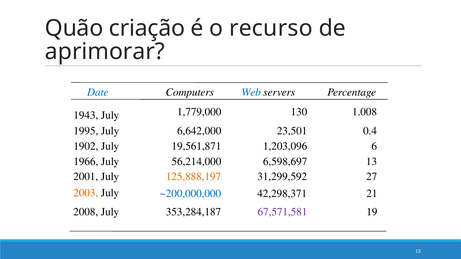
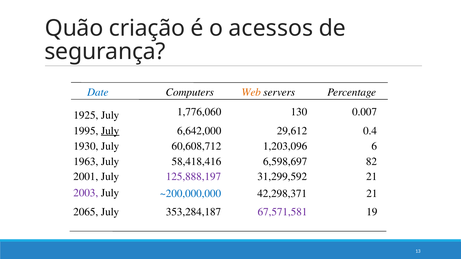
recurso: recurso -> acessos (271, 28)
aprimorar: aprimorar -> segurança (105, 52)
Web colour: blue -> orange (251, 92)
1943: 1943 -> 1925 (86, 115)
1,779,000: 1,779,000 -> 1,776,060 (199, 112)
1.008: 1.008 -> 0.007 (365, 112)
July underline: none -> present (110, 131)
23,501: 23,501 -> 29,612 (292, 131)
1902: 1902 -> 1930 (86, 146)
19,561,871: 19,561,871 -> 60,608,712 (196, 146)
1966: 1966 -> 1963 (86, 162)
56,214,000: 56,214,000 -> 58,418,416 (196, 162)
6,598,697 13: 13 -> 82 (371, 162)
125,888,197 colour: orange -> purple (193, 177)
31,299,592 27: 27 -> 21 (372, 177)
2003 colour: orange -> purple (86, 193)
2008: 2008 -> 2065 (86, 212)
